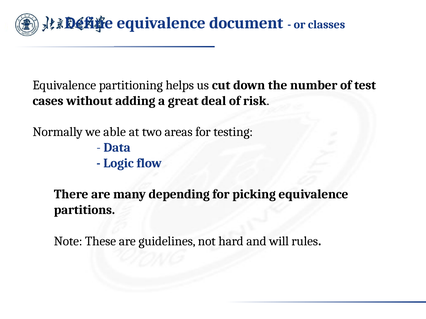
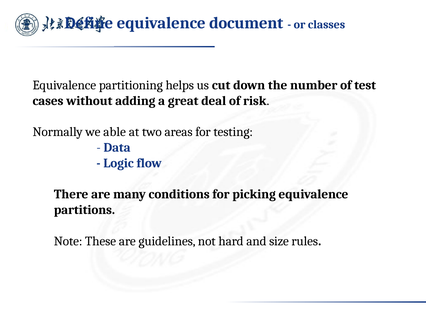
depending: depending -> conditions (179, 195)
will: will -> size (279, 242)
